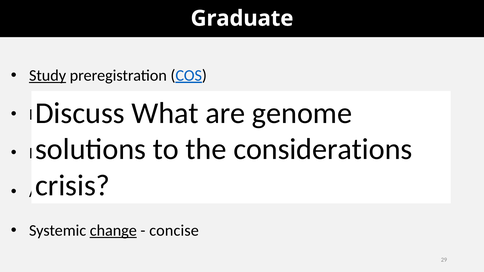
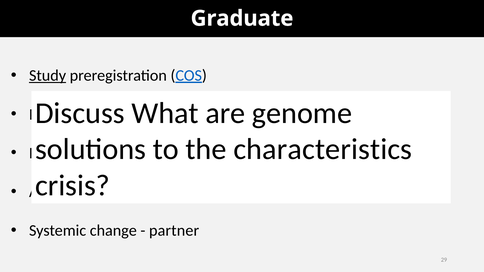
considerations: considerations -> characteristics (323, 149)
change underline: present -> none (113, 231)
concise: concise -> partner (174, 231)
